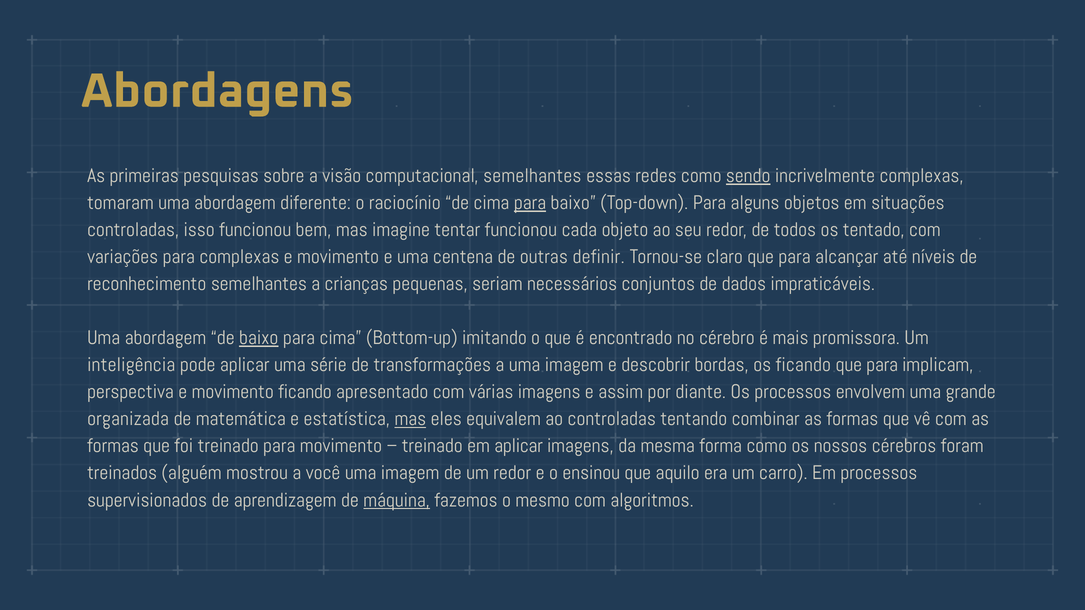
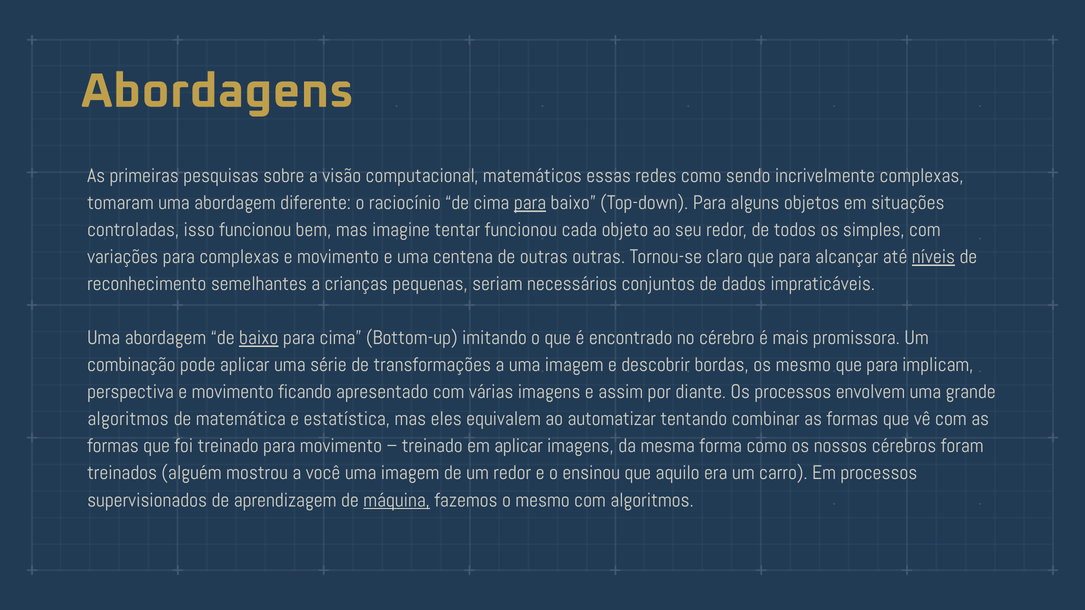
computacional semelhantes: semelhantes -> matemáticos (532, 176)
sendo underline: present -> none (748, 176)
tentado: tentado -> simples (874, 230)
outras definir: definir -> outras (599, 257)
níveis underline: none -> present (933, 257)
inteligência: inteligência -> combinação (131, 365)
os ficando: ficando -> mesmo (803, 365)
organizada: organizada -> algoritmos (128, 419)
mas underline: present -> none (410, 419)
ao controladas: controladas -> automatizar (612, 419)
